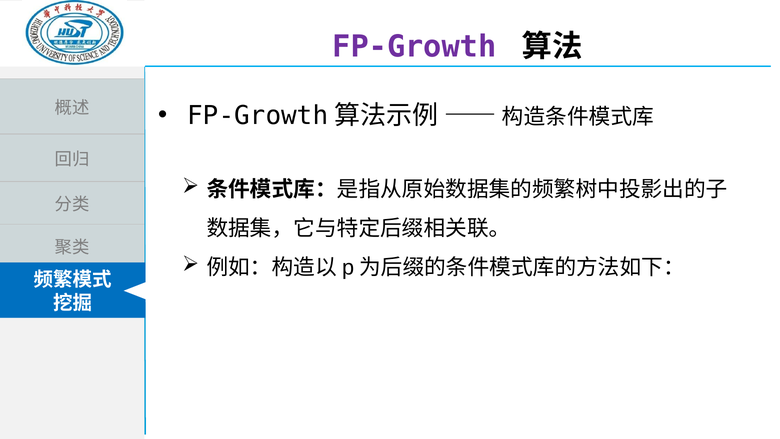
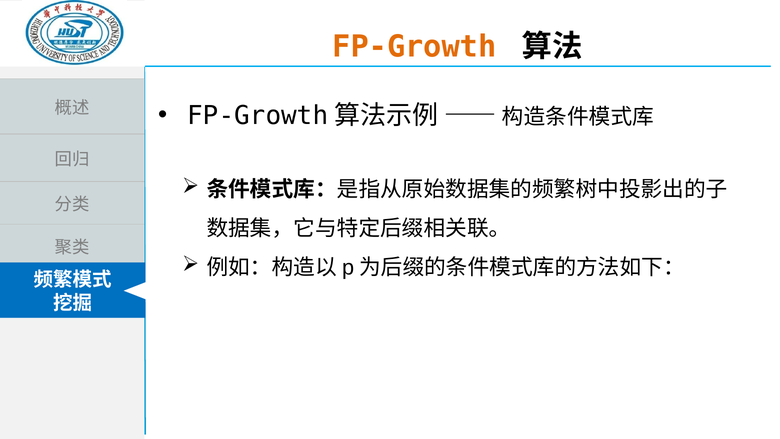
FP-Growth colour: purple -> orange (414, 47)
